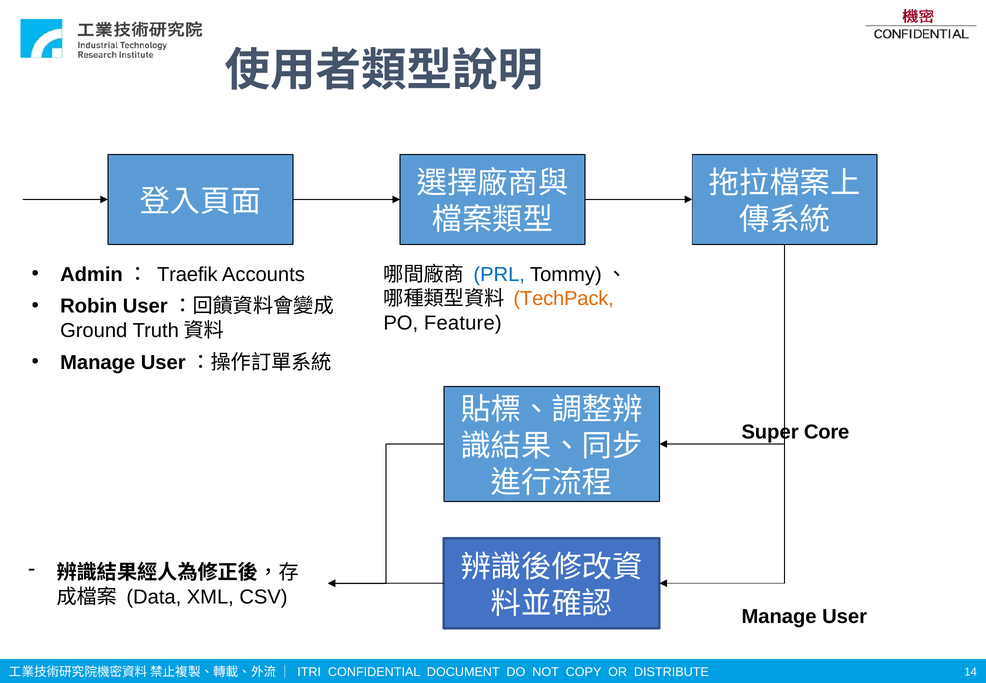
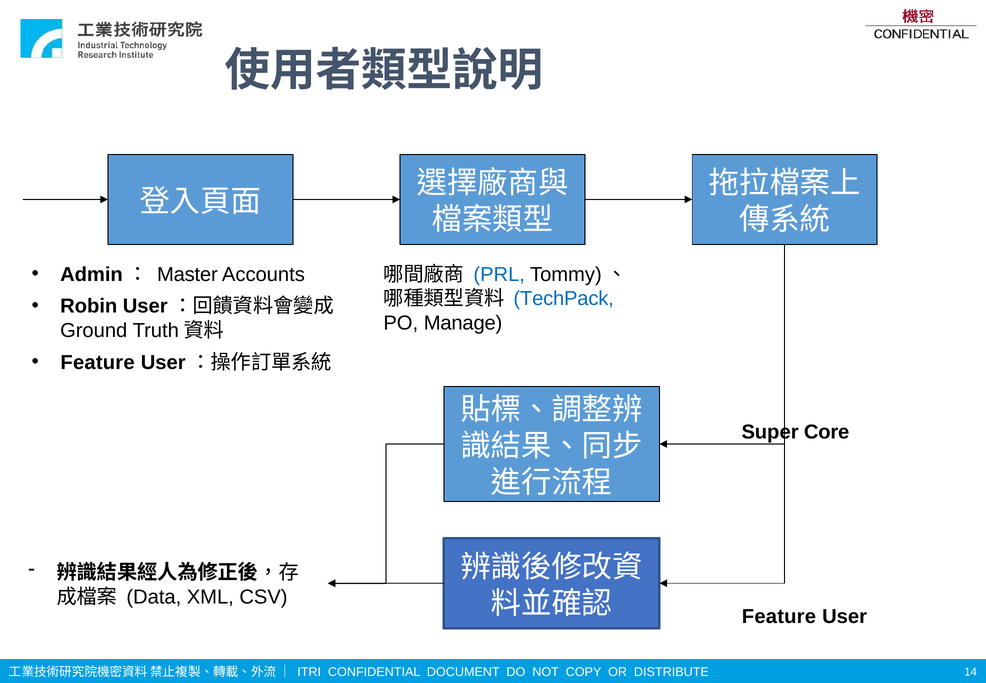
Traefik: Traefik -> Master (187, 274)
TechPack colour: orange -> blue (564, 299)
Feature: Feature -> Manage (463, 323)
Manage: Manage -> Feature (98, 362)
Manage: Manage -> Feature (779, 616)
